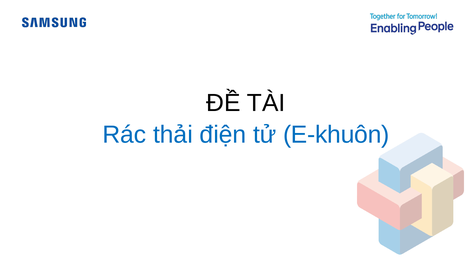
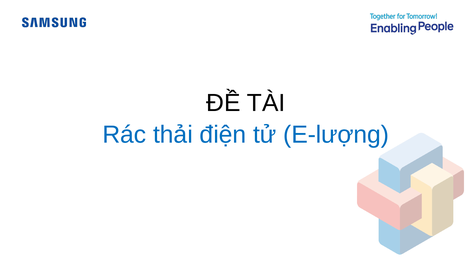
E-khuôn: E-khuôn -> E-lượng (336, 135)
